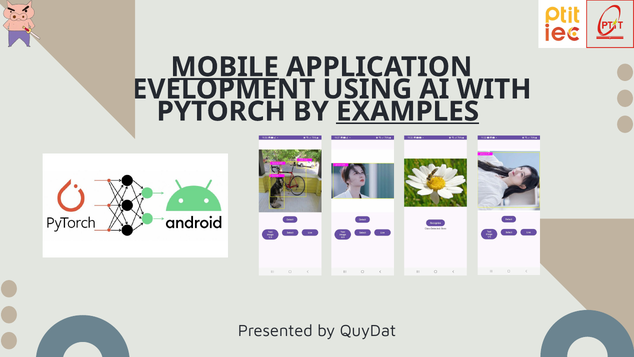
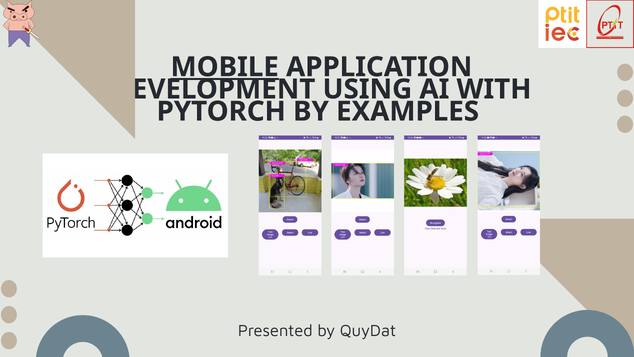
EXAMPLES underline: present -> none (408, 111)
